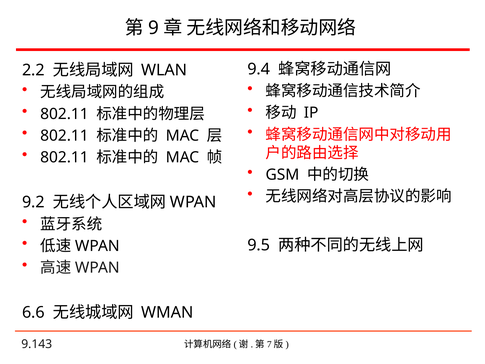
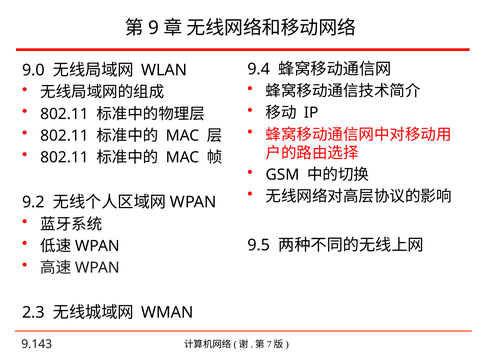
2.2: 2.2 -> 9.0 (33, 70)
6.6: 6.6 -> 2.3 (33, 312)
